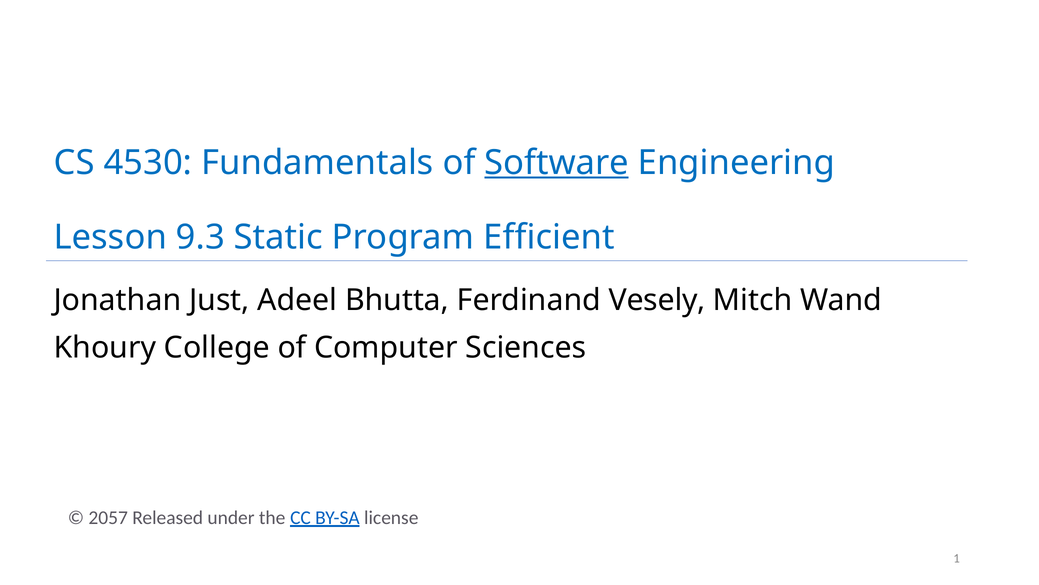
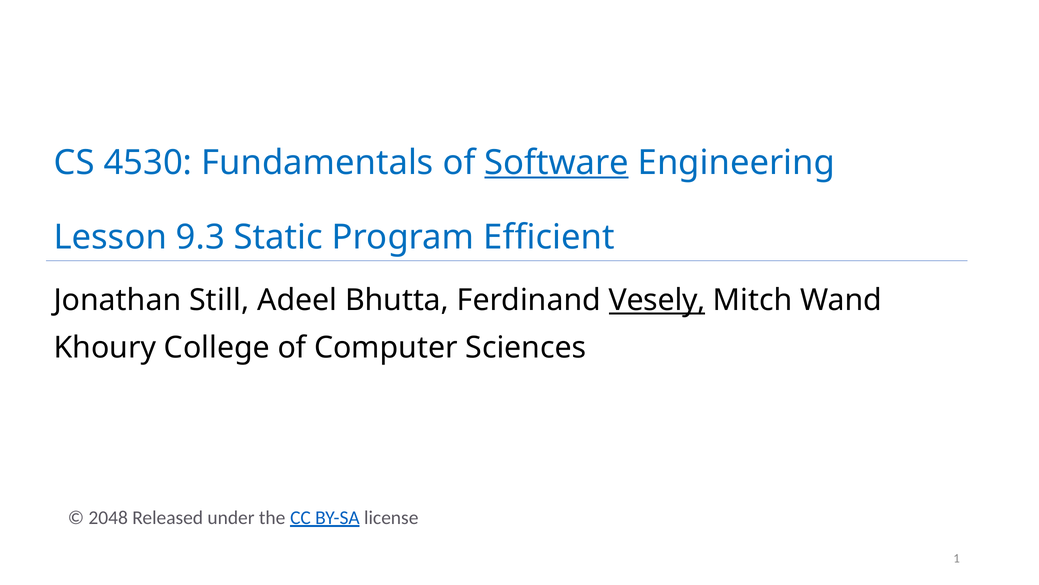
Just: Just -> Still (219, 300)
Vesely underline: none -> present (657, 300)
2057: 2057 -> 2048 (108, 517)
